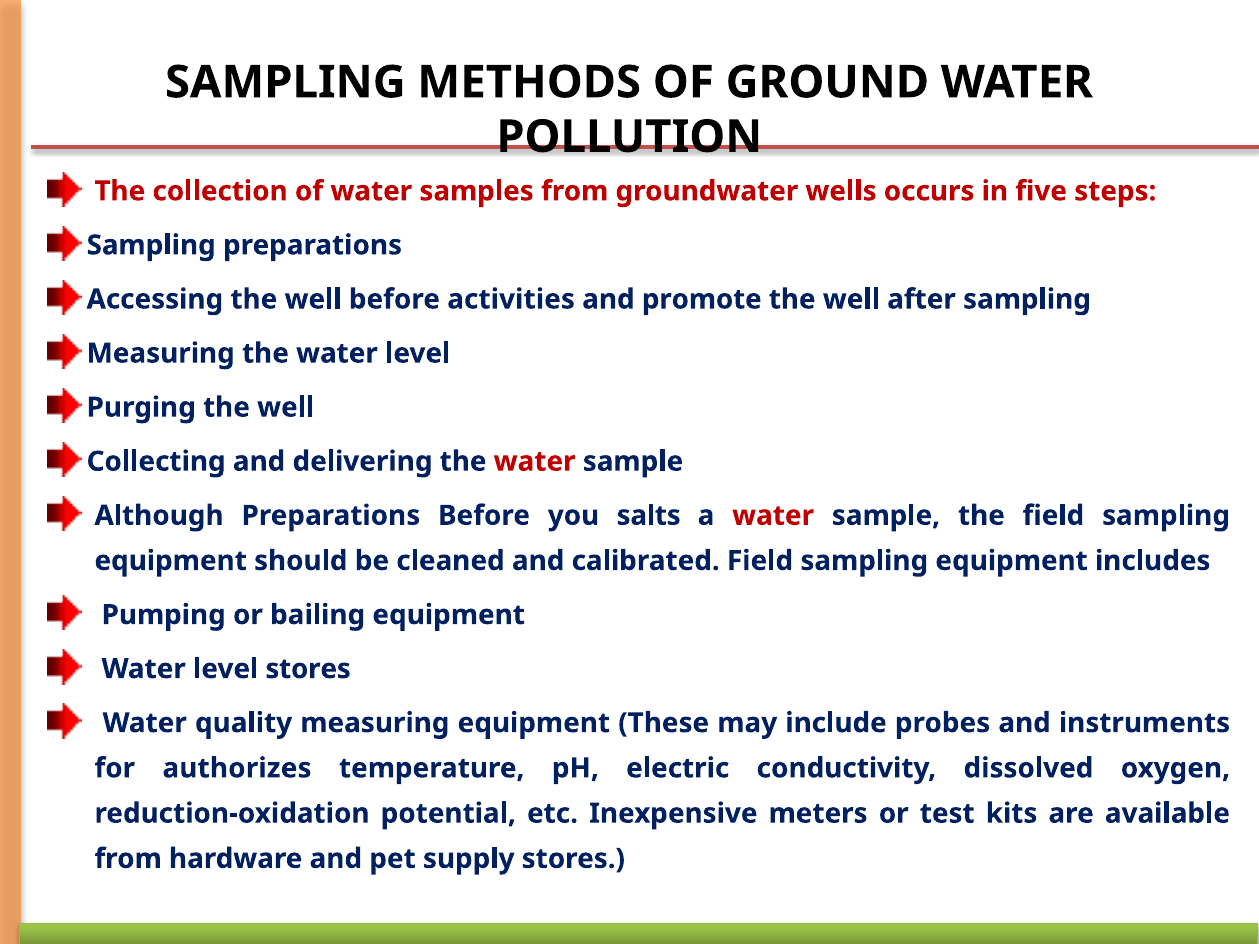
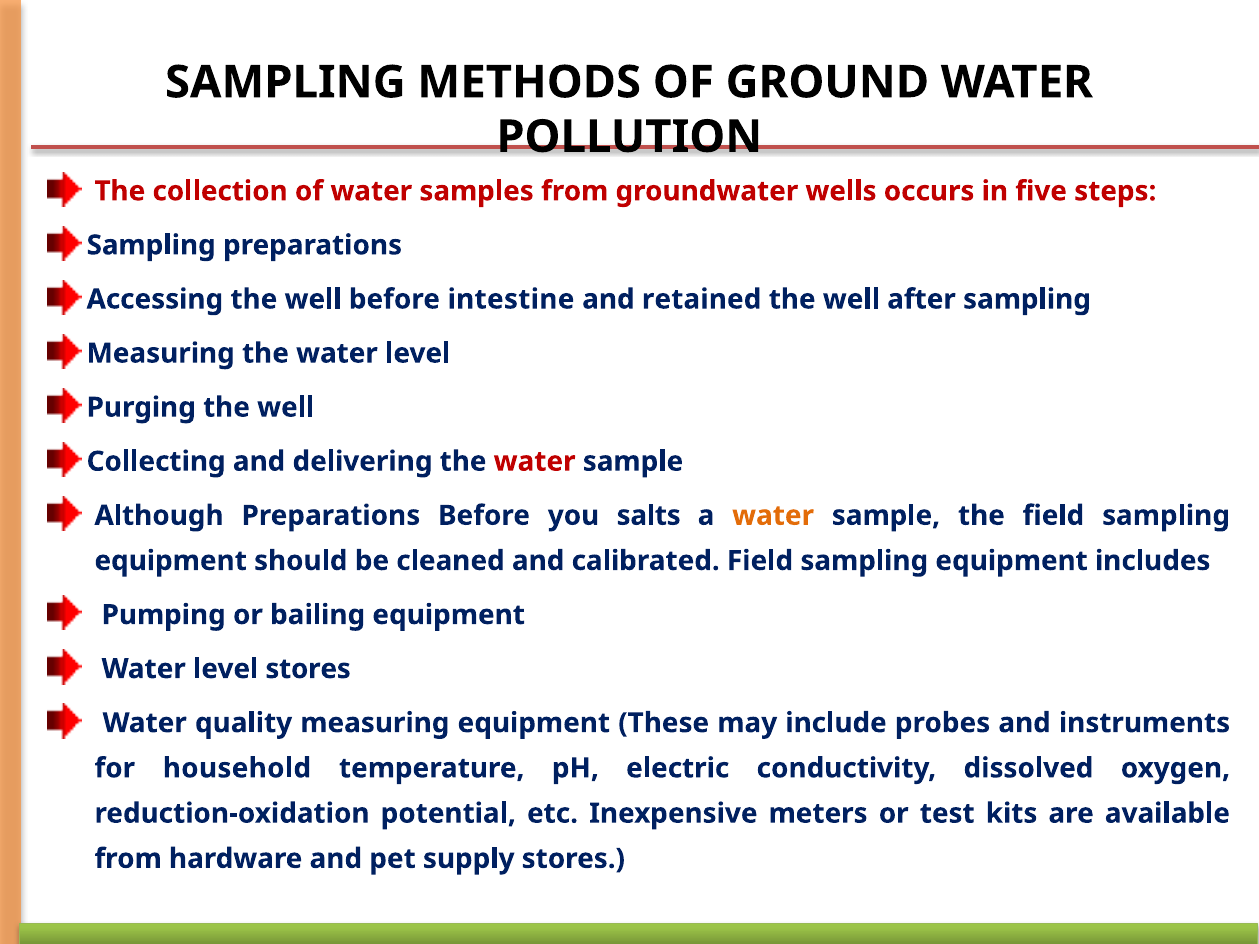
activities: activities -> intestine (511, 299)
promote: promote -> retained (702, 299)
water colour: red -> orange (773, 516)
authorizes: authorizes -> household (237, 768)
